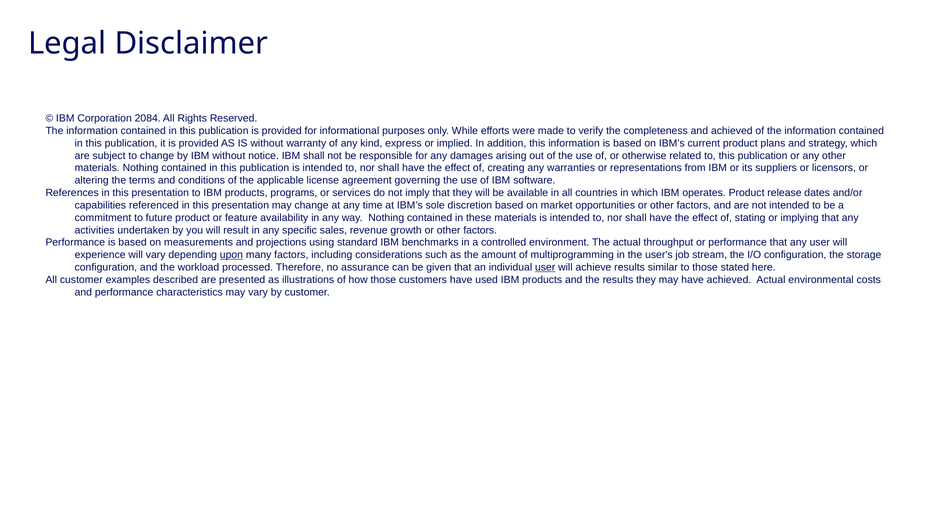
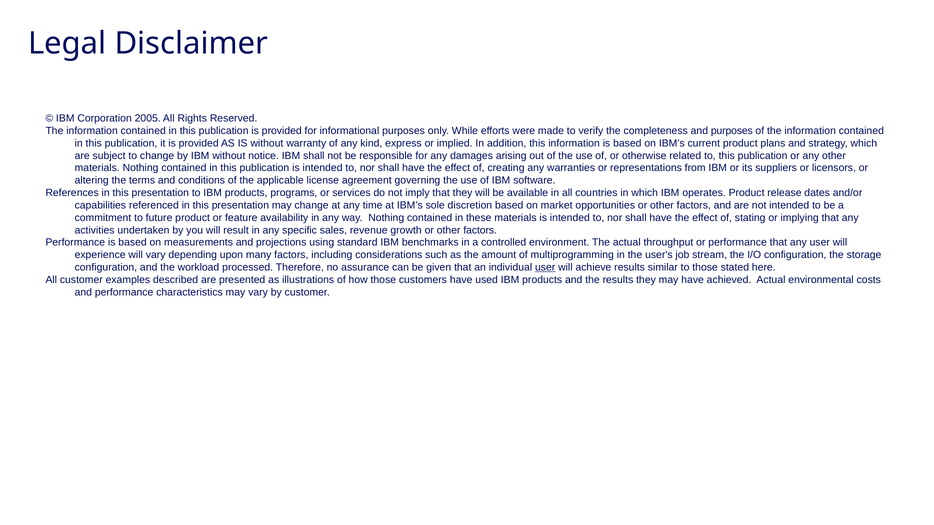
2084: 2084 -> 2005 (148, 118)
and achieved: achieved -> purposes (732, 131)
upon underline: present -> none (231, 255)
